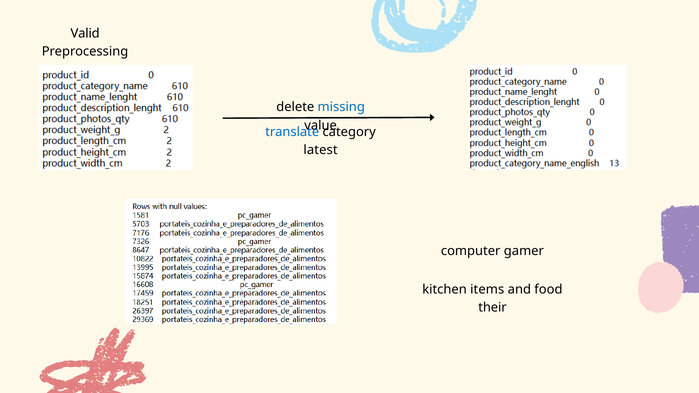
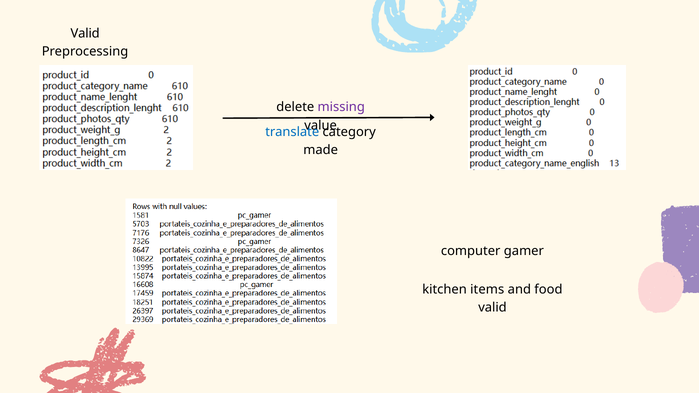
missing colour: blue -> purple (341, 107)
latest: latest -> made (321, 150)
their: their -> valid (492, 308)
